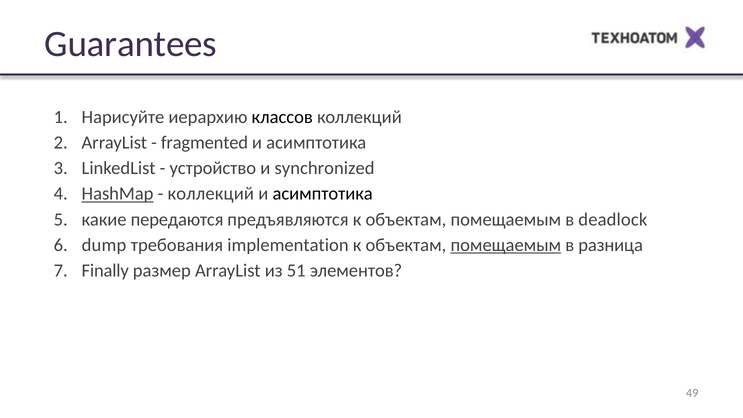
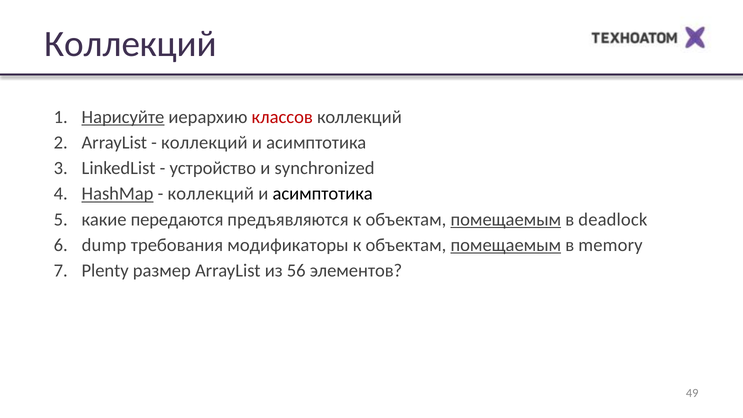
Guarantees: Guarantees -> Коллекций (131, 44)
Нарисуйте underline: none -> present (123, 117)
классов colour: black -> red (282, 117)
fragmented: fragmented -> коллекций (204, 143)
помещаемым underline: none -> present (506, 219)
implementation: implementation -> модификаторы (288, 245)
разница: разница -> memory (611, 245)
Finally: Finally -> Plenty (105, 271)
51: 51 -> 56 (296, 271)
